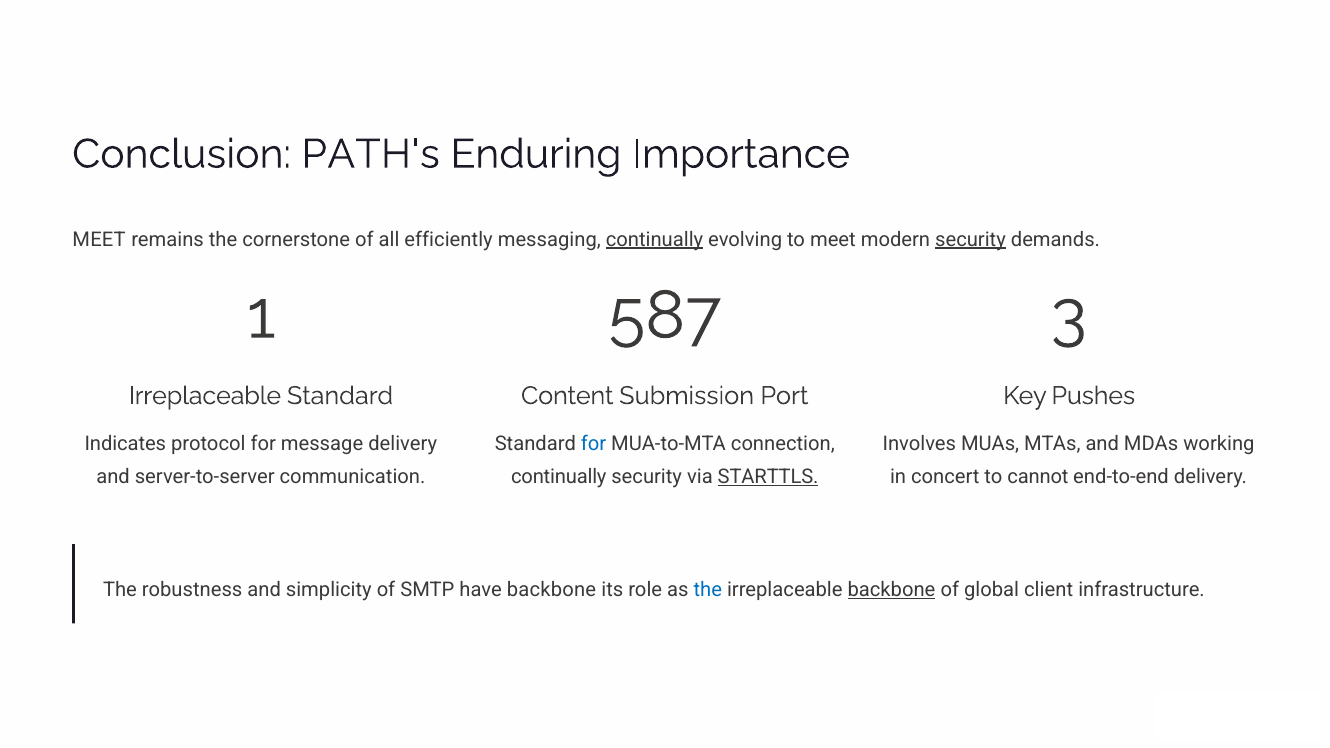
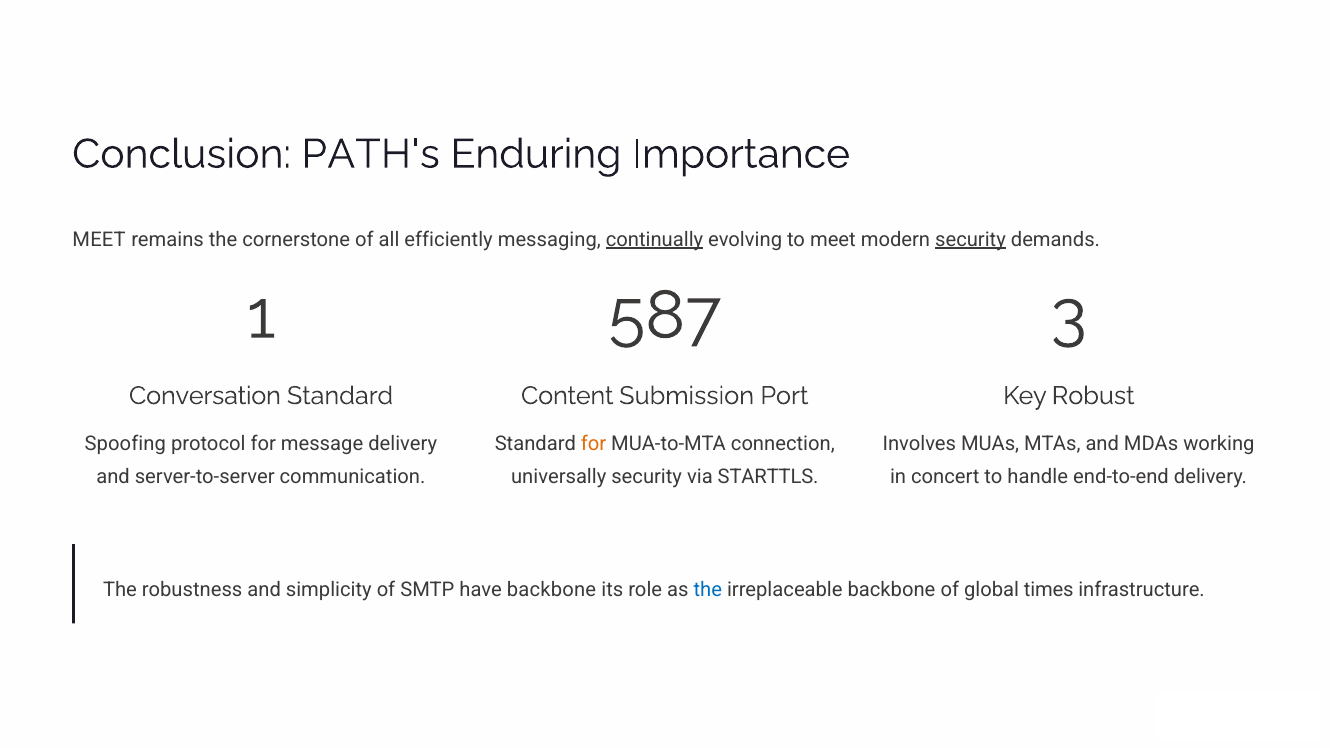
Irreplaceable: Irreplaceable -> Conversation (205, 396)
Pushes: Pushes -> Robust (1093, 396)
Indicates: Indicates -> Spoofing (125, 444)
for colour: blue -> orange (593, 444)
continually: continually -> universally (559, 477)
STARTTLS underline: present -> none (768, 477)
cannot: cannot -> handle (1038, 477)
backbone underline: present -> none (892, 590)
client: client -> times (1049, 590)
